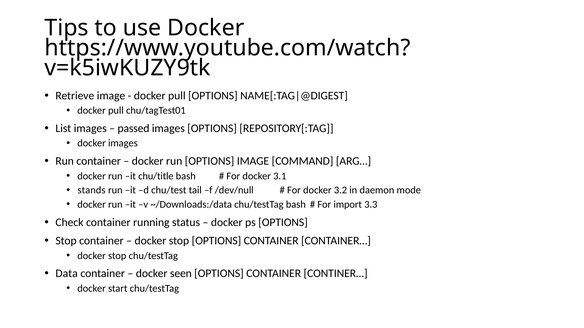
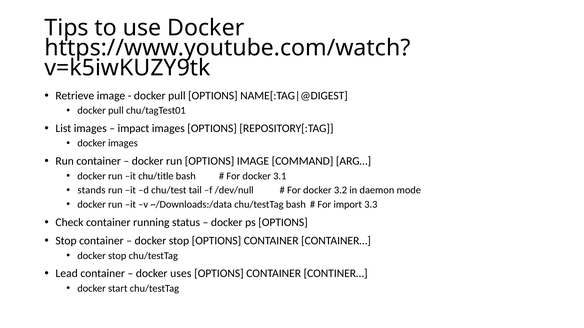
passed: passed -> impact (133, 129)
Data: Data -> Lead (67, 274)
seen: seen -> uses (181, 274)
